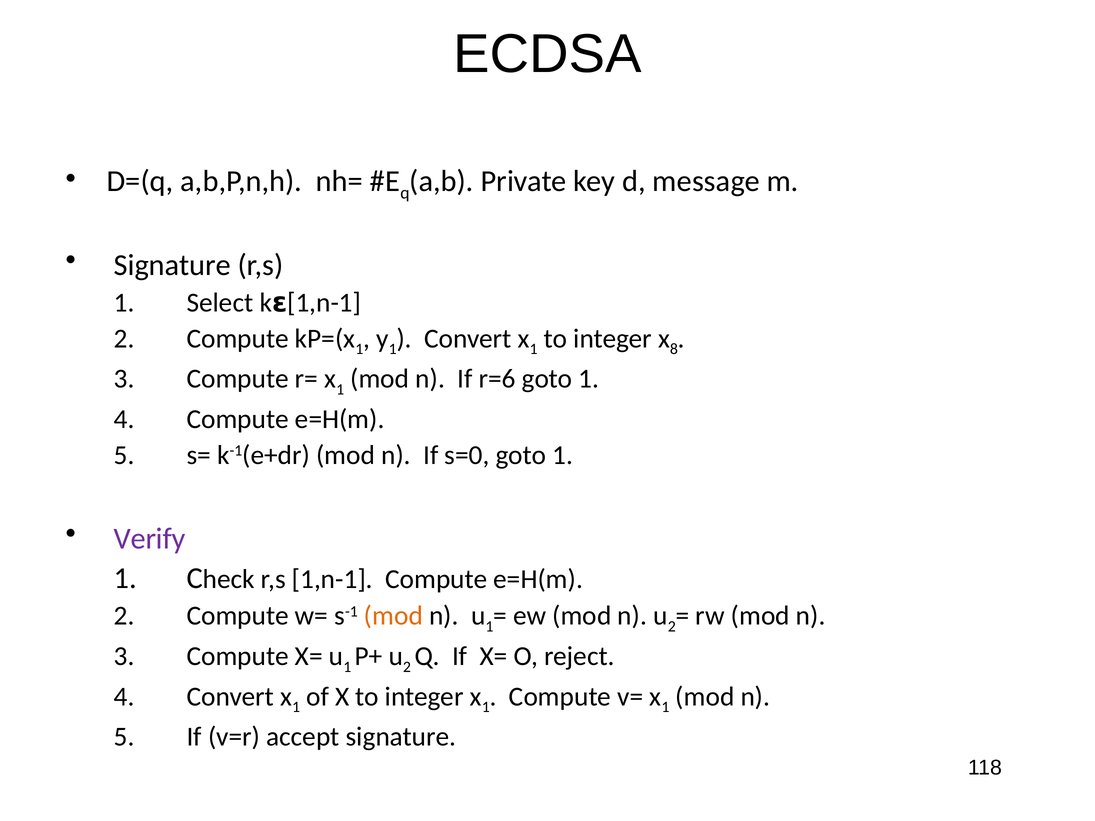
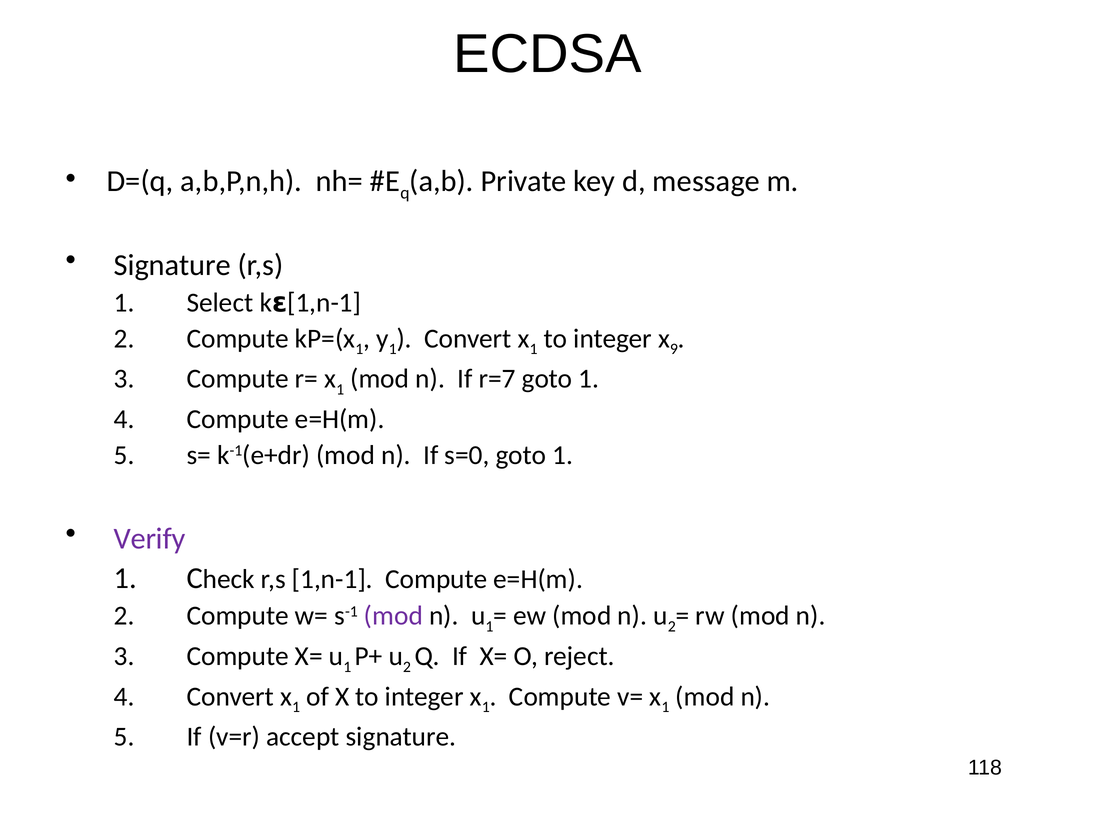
8: 8 -> 9 (674, 349)
r=6: r=6 -> r=7 (497, 379)
mod colour: orange -> purple (393, 616)
